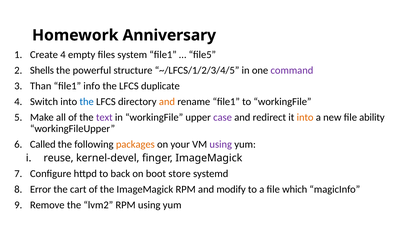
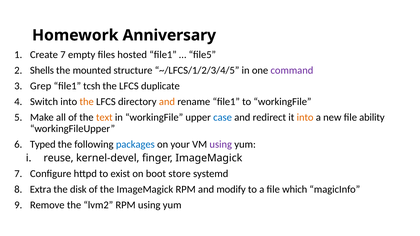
Create 4: 4 -> 7 (63, 55)
system: system -> hosted (132, 55)
powerful: powerful -> mounted (92, 70)
Than: Than -> Grep (41, 86)
info: info -> tcsh (92, 86)
the colour: blue -> orange (87, 102)
text colour: purple -> orange (104, 118)
case colour: purple -> blue (223, 118)
Called: Called -> Typed (43, 145)
packages colour: orange -> blue (135, 145)
back: back -> exist (120, 174)
Error: Error -> Extra (41, 190)
cart: cart -> disk (78, 190)
